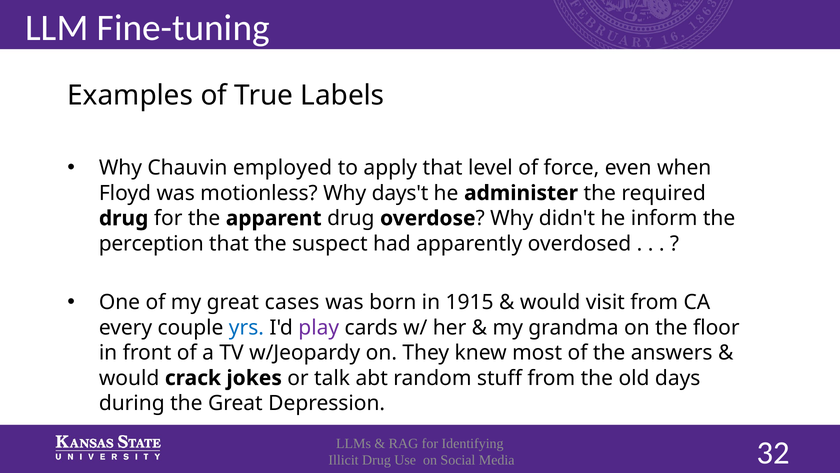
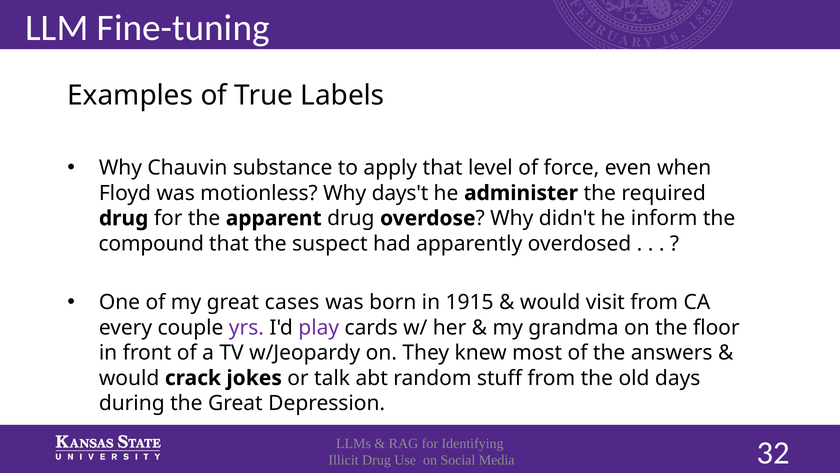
employed: employed -> substance (283, 168)
perception: perception -> compound (151, 243)
yrs colour: blue -> purple (246, 327)
